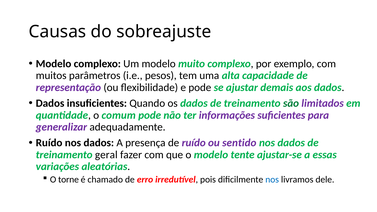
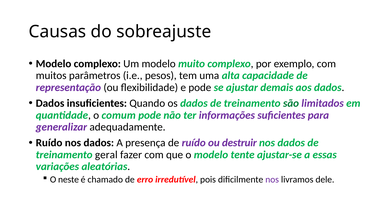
sentido: sentido -> destruir (239, 143)
torne: torne -> neste (68, 180)
nos colour: blue -> purple (272, 180)
